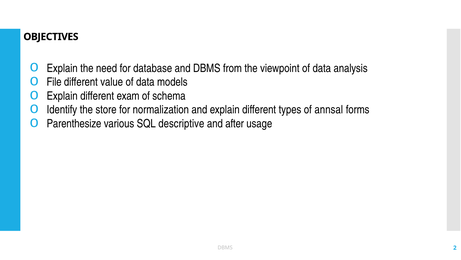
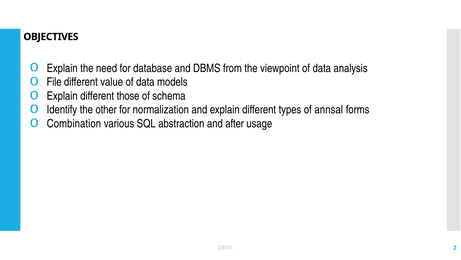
exam: exam -> those (128, 96)
store: store -> other (106, 110)
Parenthesize: Parenthesize -> Combination (74, 123)
descriptive: descriptive -> abstraction (181, 123)
